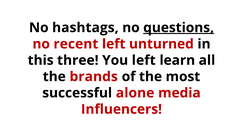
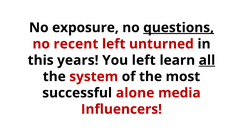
hashtags: hashtags -> exposure (85, 28)
three: three -> years (78, 61)
all underline: none -> present (207, 61)
brands: brands -> system (94, 77)
